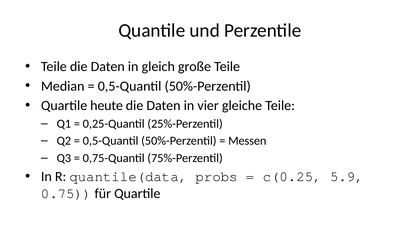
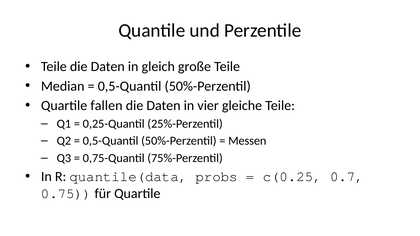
heute: heute -> fallen (106, 106)
5.9: 5.9 -> 0.7 (347, 177)
